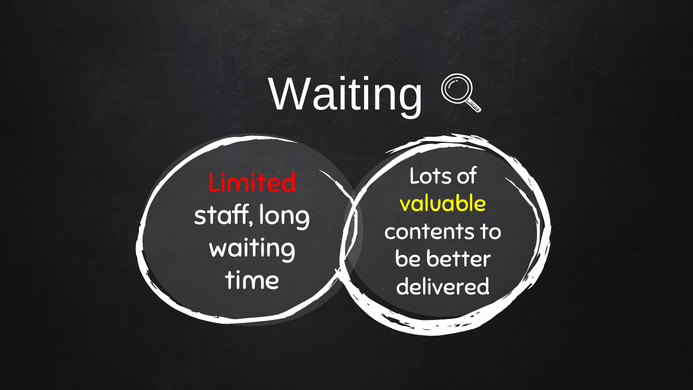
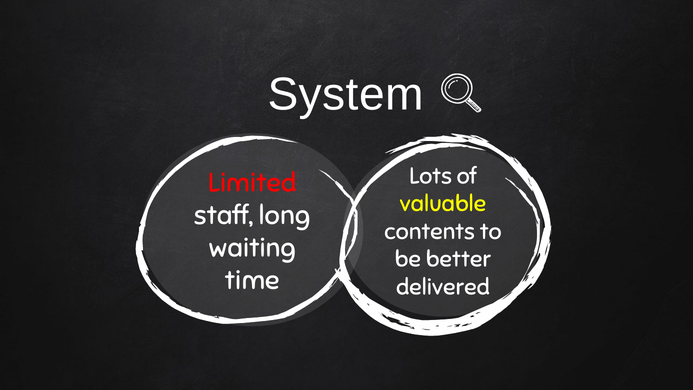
Waiting: Waiting -> System (346, 95)
